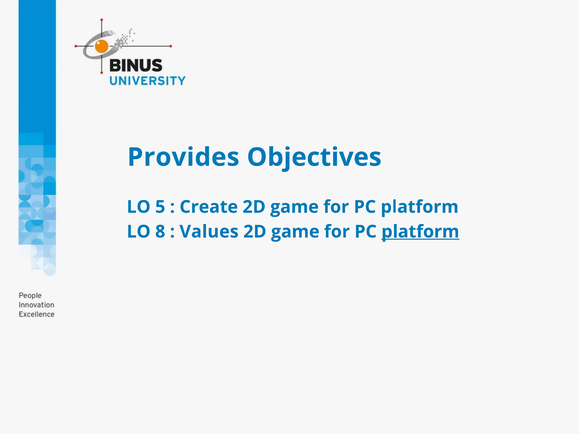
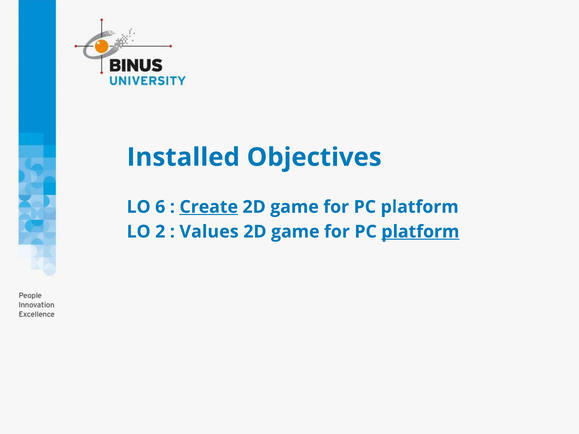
Provides: Provides -> Installed (183, 157)
5: 5 -> 6 (160, 207)
Create underline: none -> present (209, 207)
8: 8 -> 2 (160, 232)
